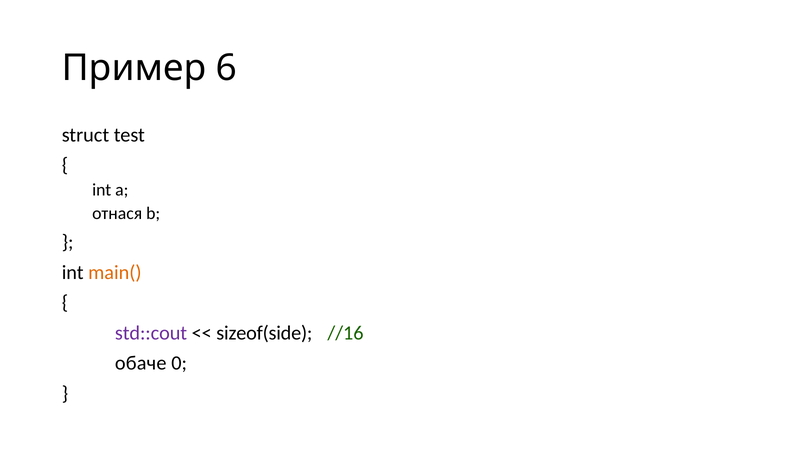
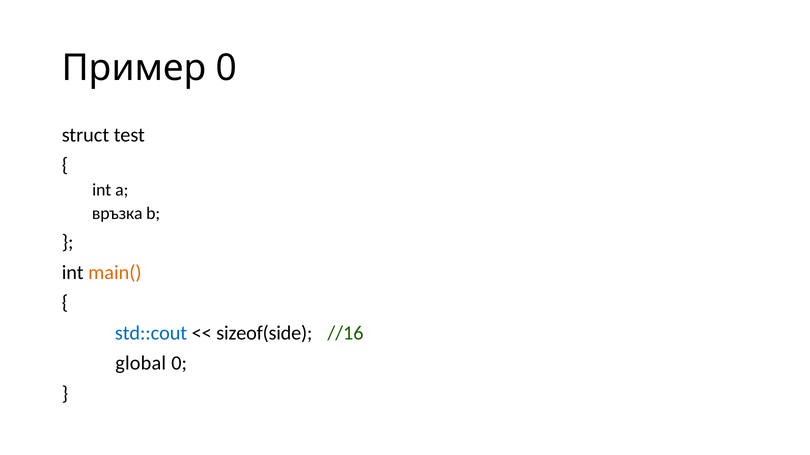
Пример 6: 6 -> 0 (226, 68)
отнася: отнася -> връзка (117, 213)
std::cout colour: purple -> blue (151, 333)
обаче: обаче -> global (141, 364)
